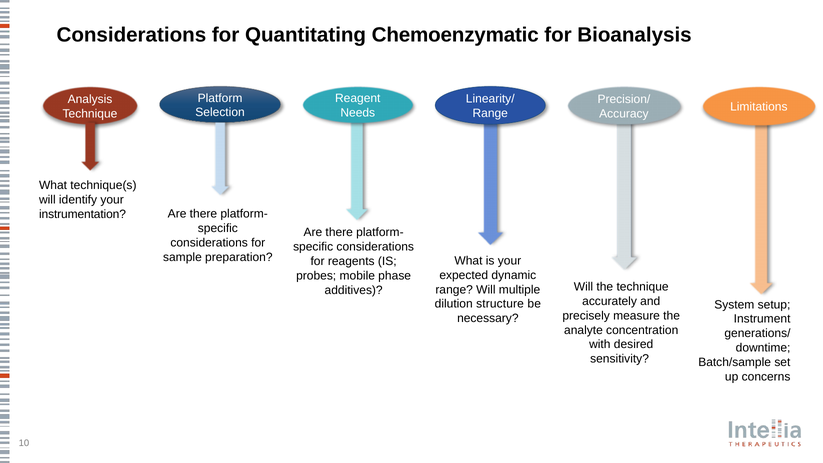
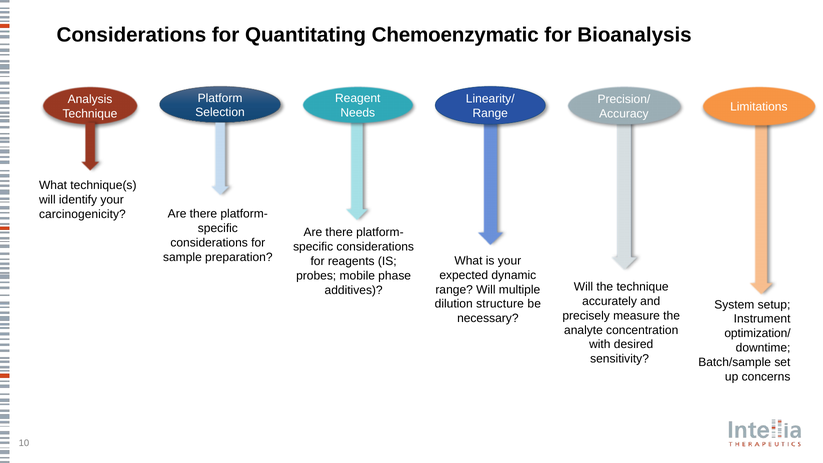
instrumentation: instrumentation -> carcinogenicity (82, 214)
generations/: generations/ -> optimization/ (757, 333)
